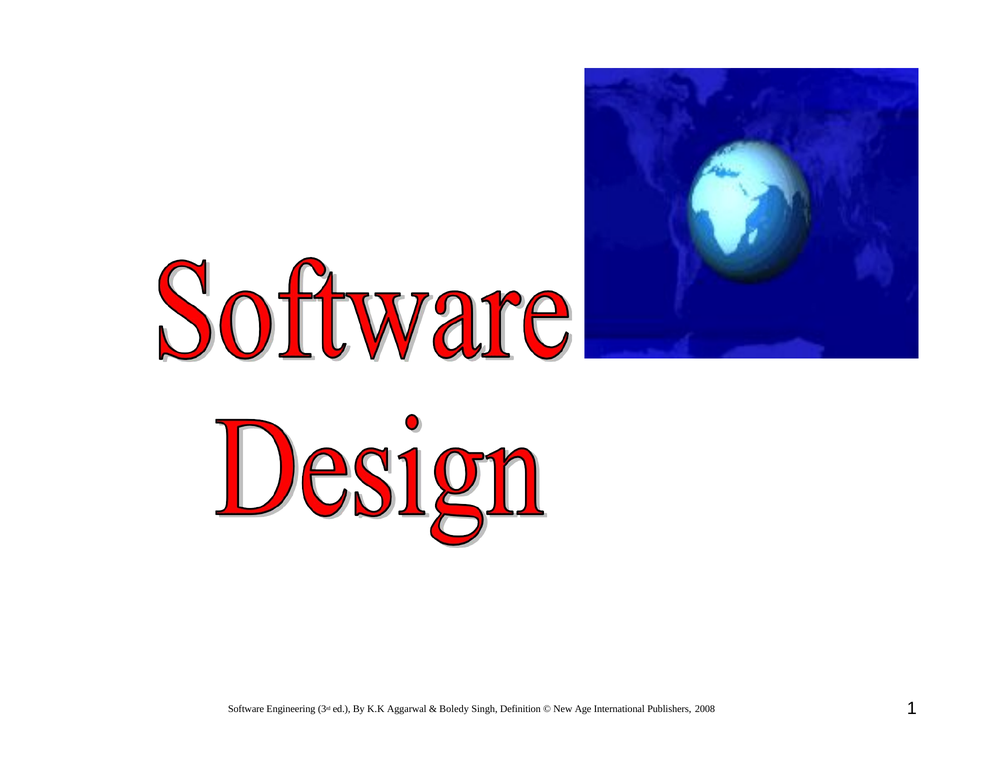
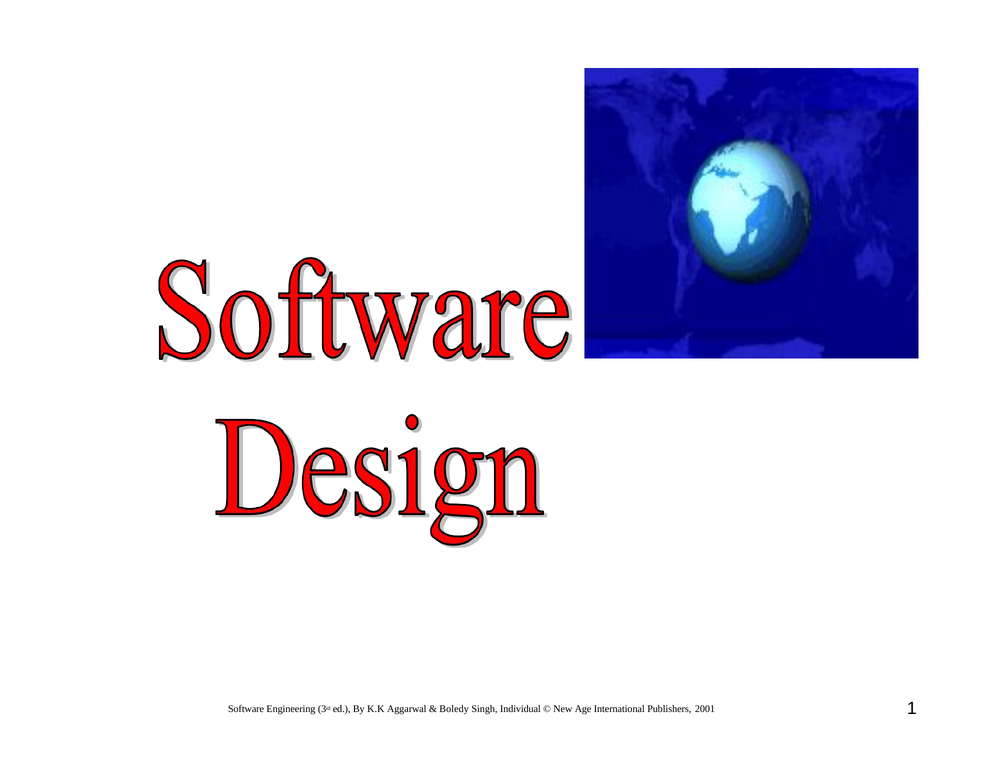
Definition: Definition -> Individual (520, 709)
2008: 2008 -> 2001 (705, 709)
